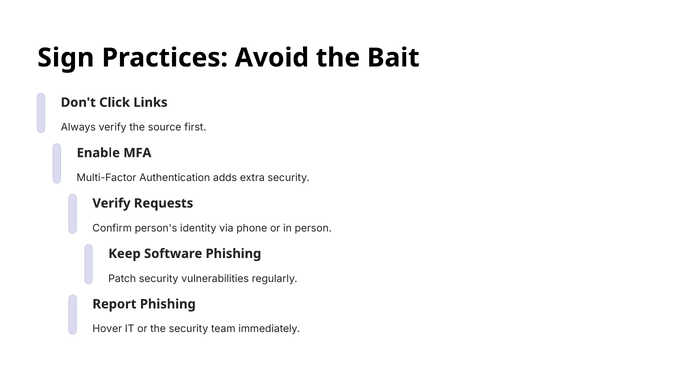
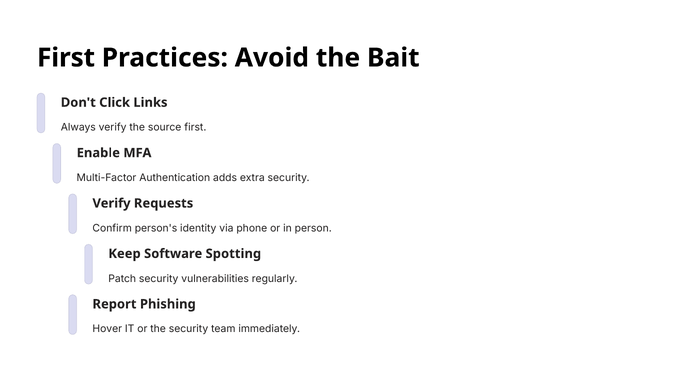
Sign: Sign -> First (66, 58)
Software Phishing: Phishing -> Spotting (233, 253)
